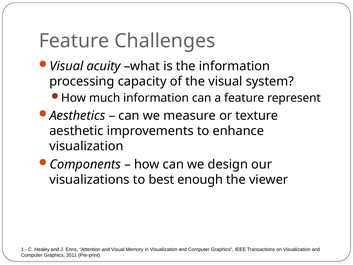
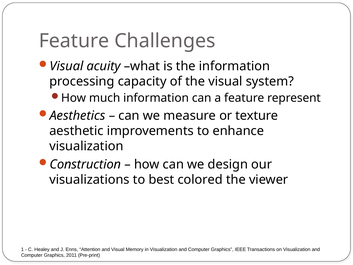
Components: Components -> Construction (85, 164)
enough: enough -> colored (200, 180)
